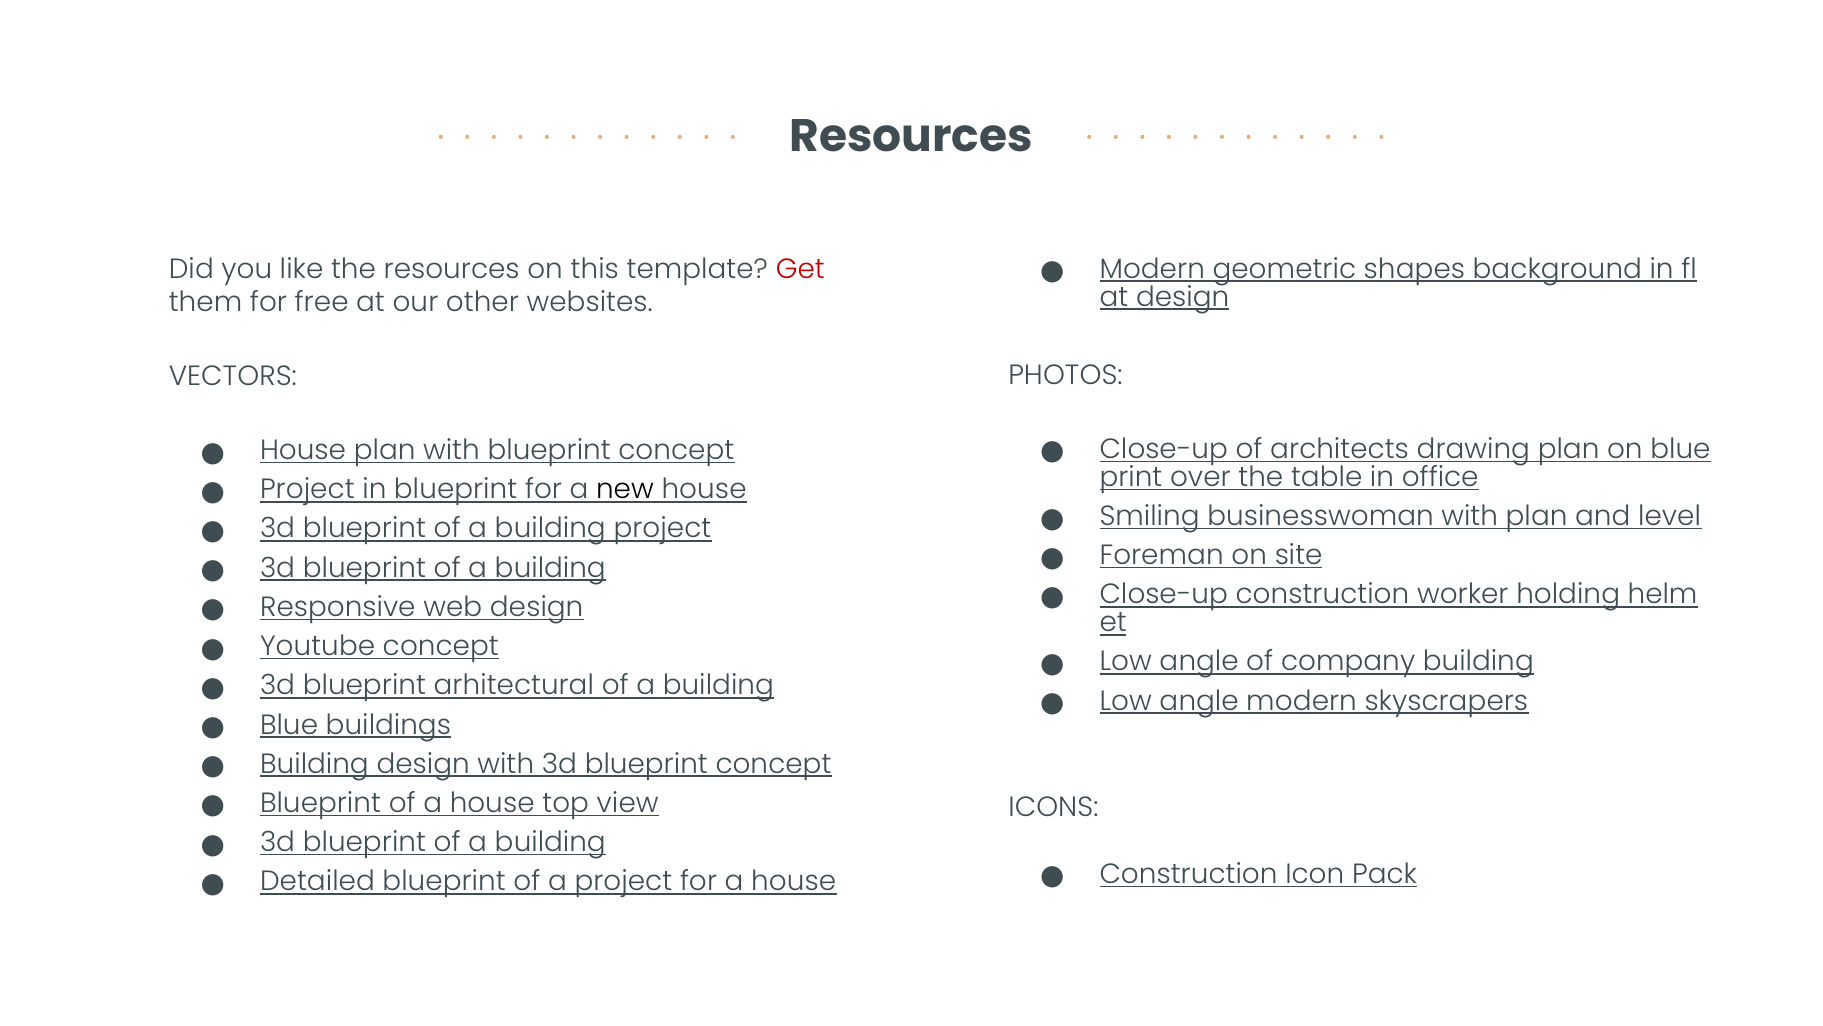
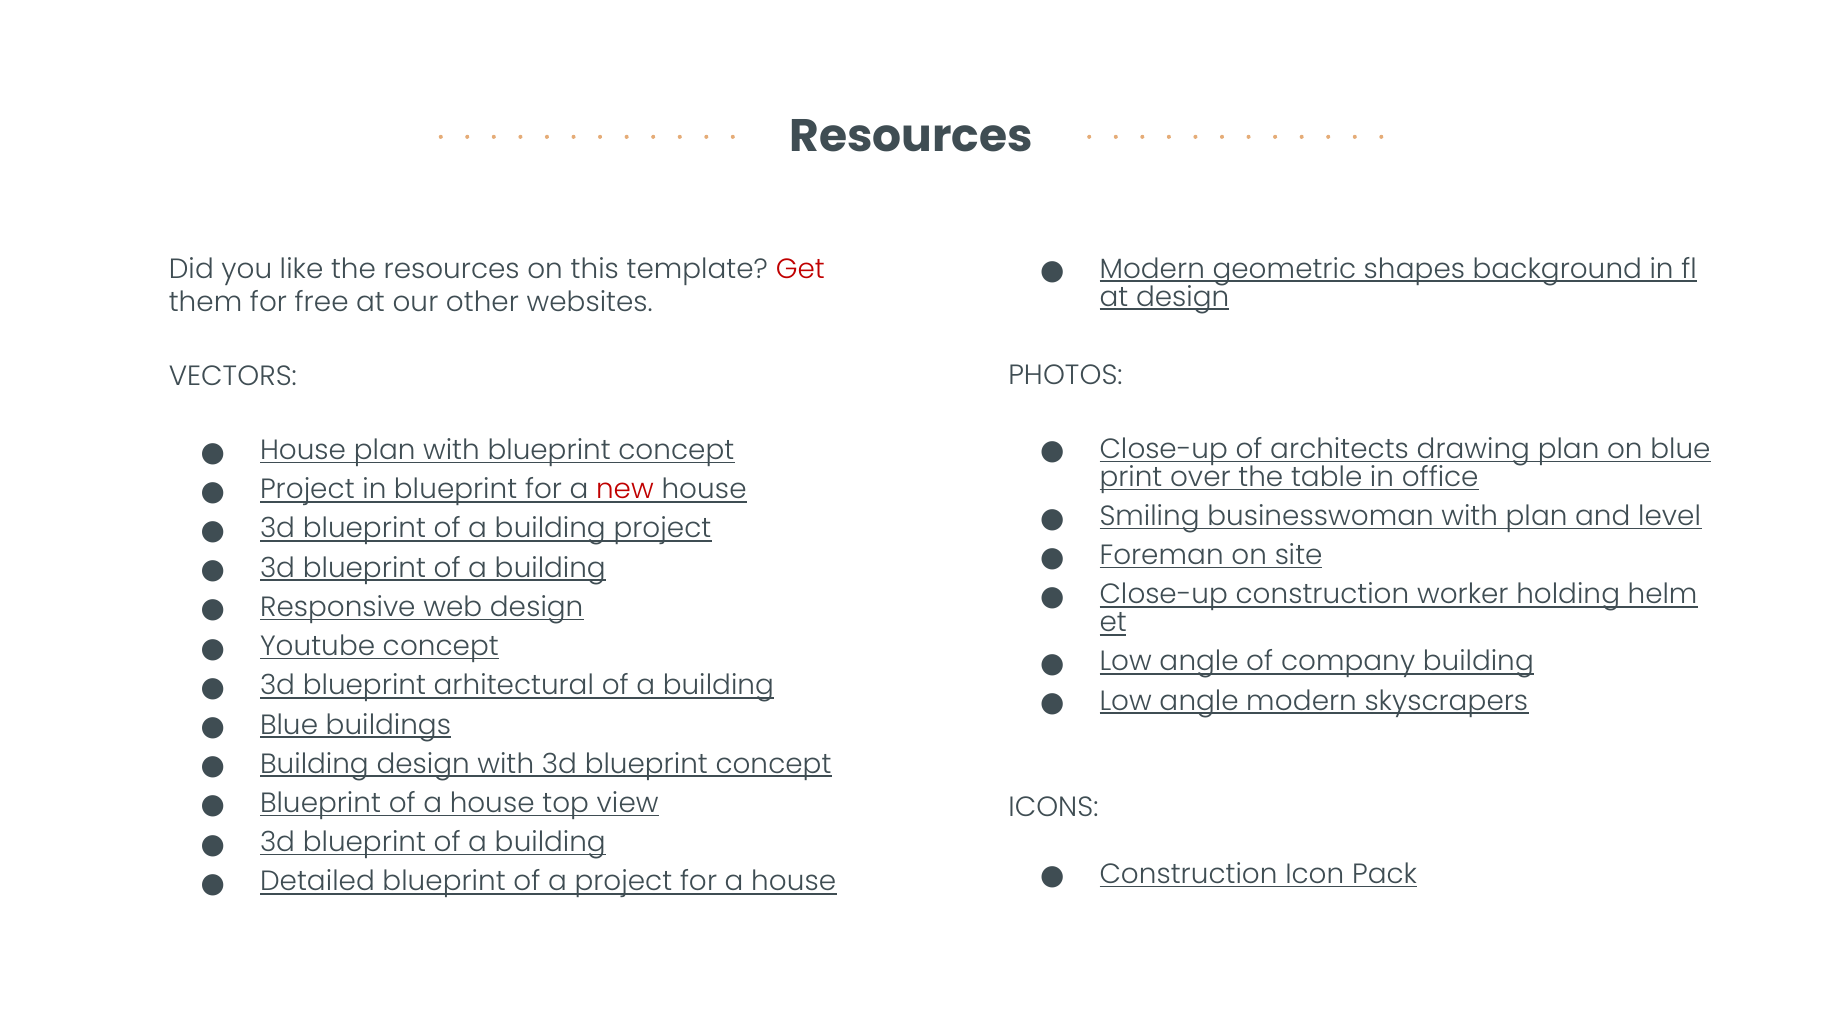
new colour: black -> red (625, 489)
